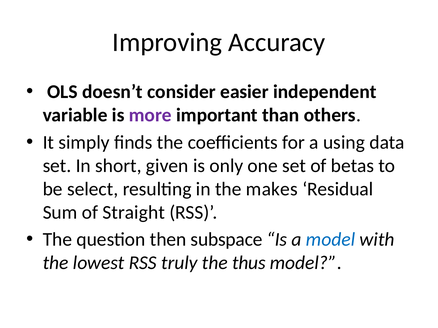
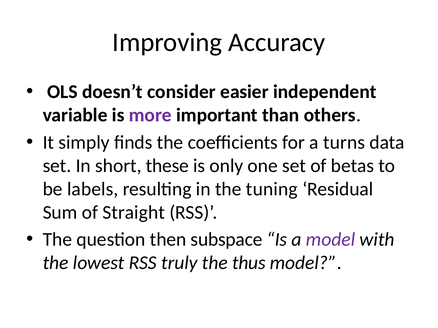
using: using -> turns (344, 143)
given: given -> these (167, 166)
select: select -> labels (93, 189)
makes: makes -> tuning (272, 189)
model colour: blue -> purple (331, 240)
